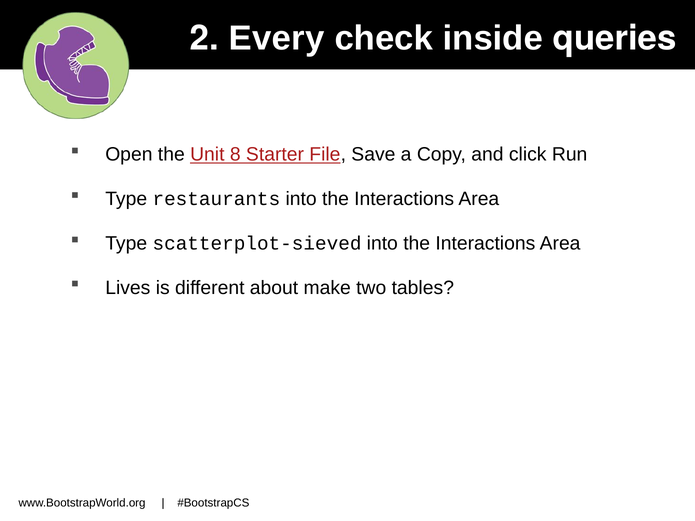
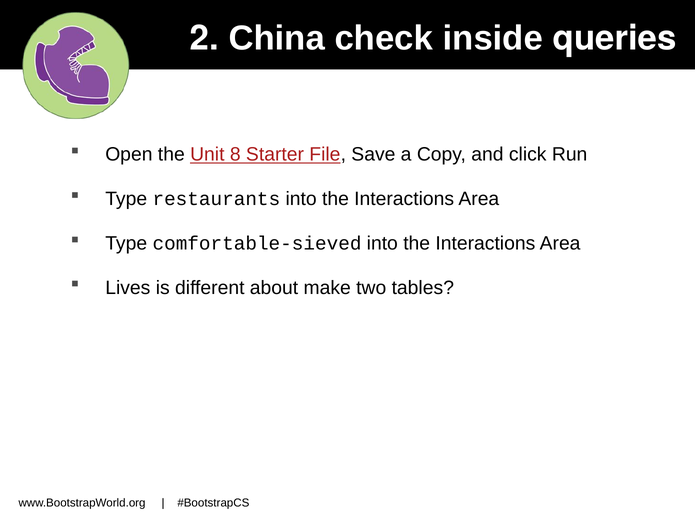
Every: Every -> China (277, 38)
scatterplot-sieved: scatterplot-sieved -> comfortable-sieved (257, 243)
